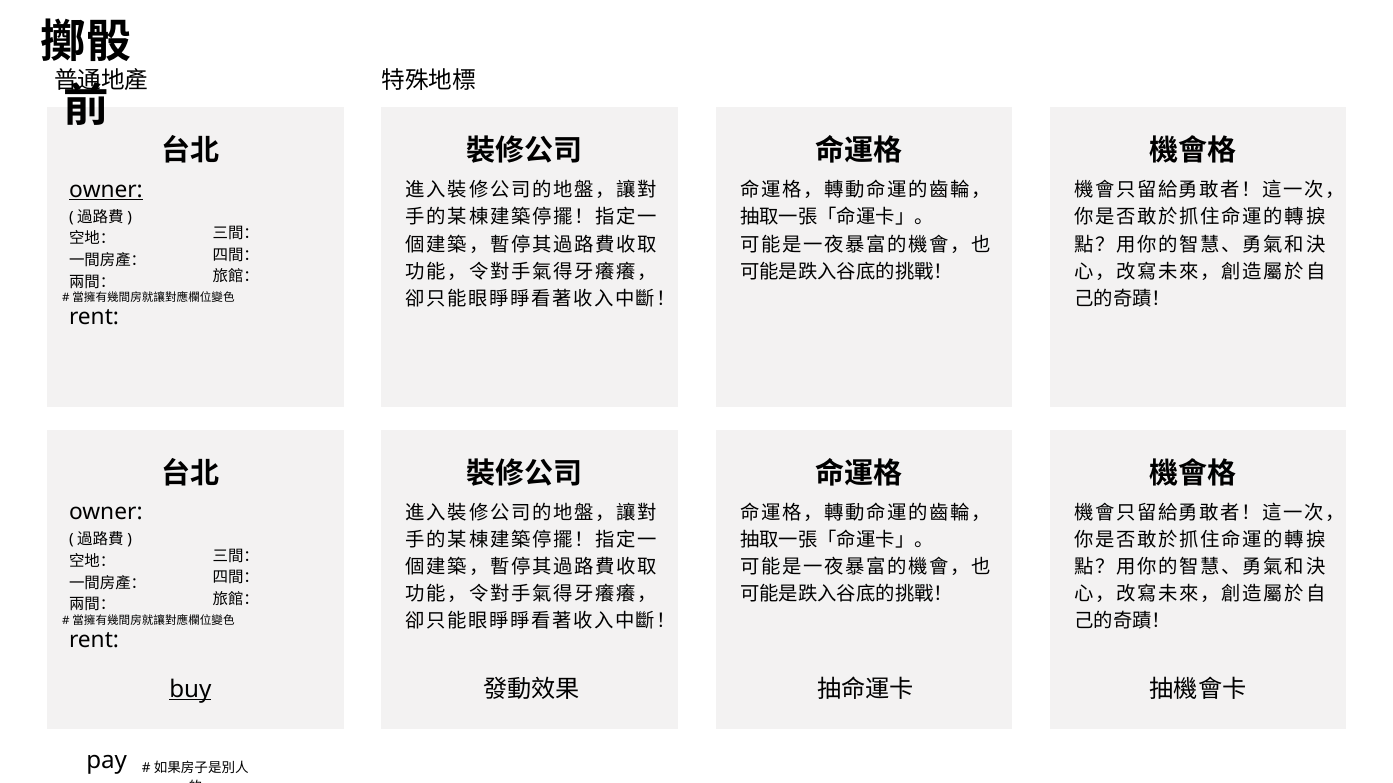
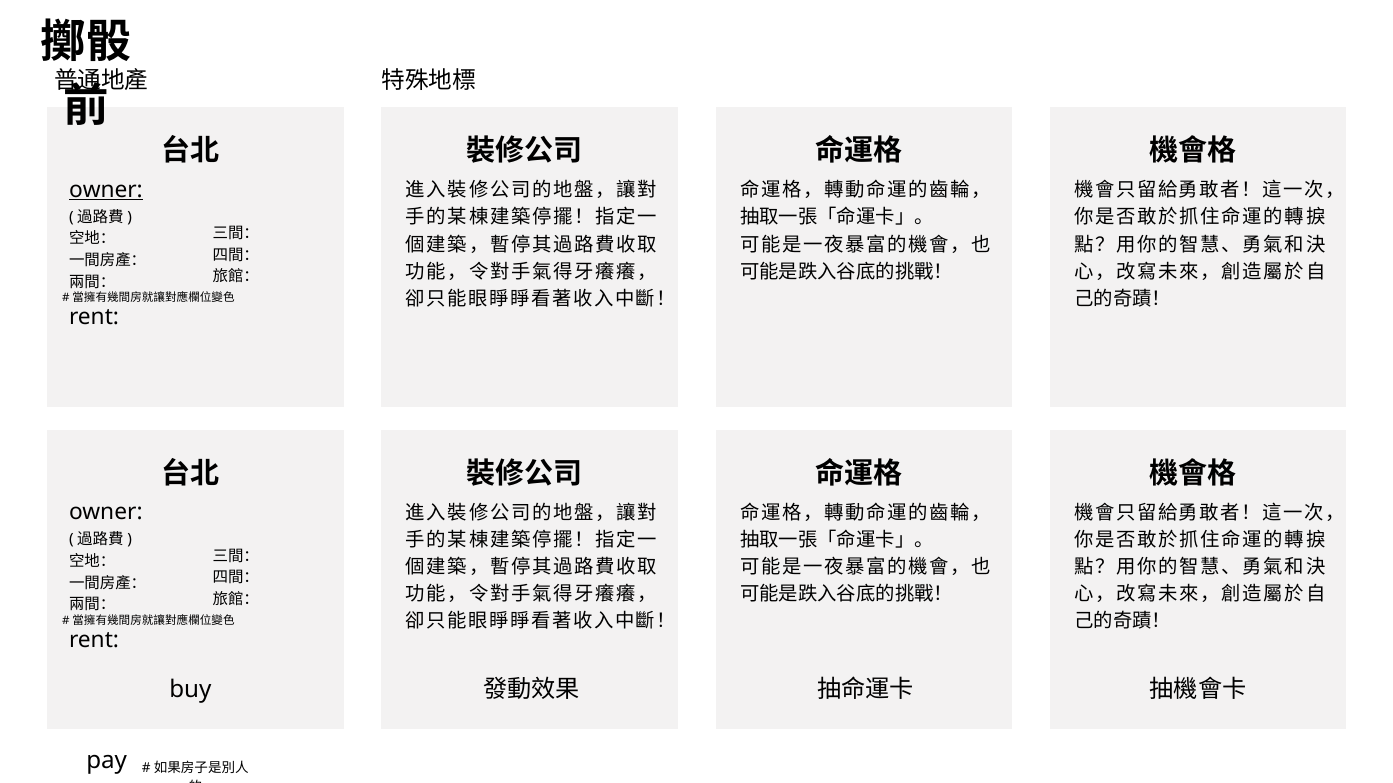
buy underline: present -> none (190, 690)
